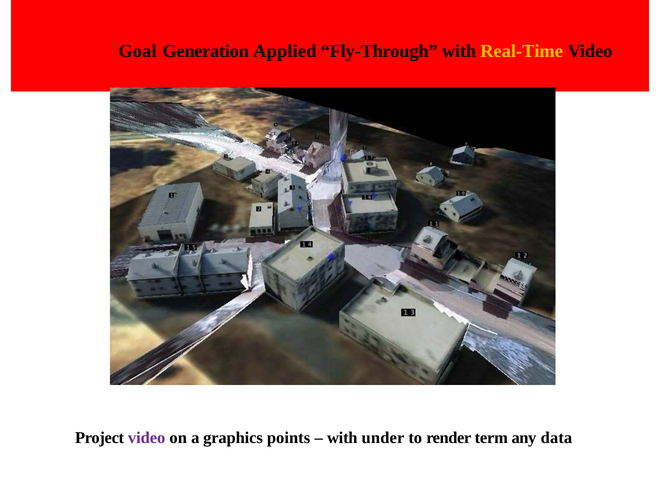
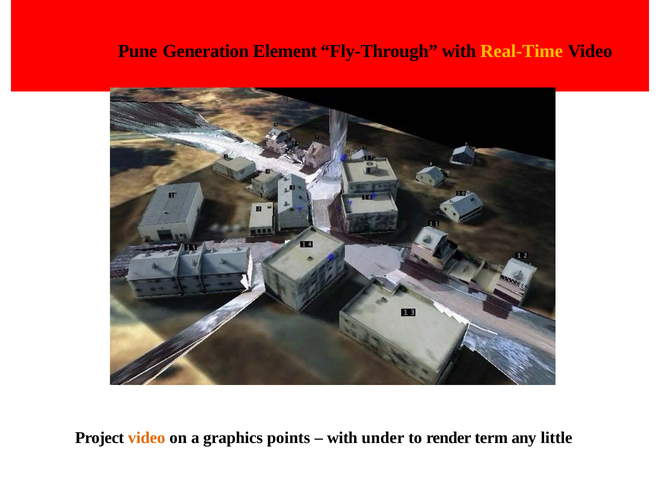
Goal: Goal -> Pune (138, 51)
Applied: Applied -> Element (285, 51)
video colour: purple -> orange (147, 438)
data: data -> little (557, 438)
